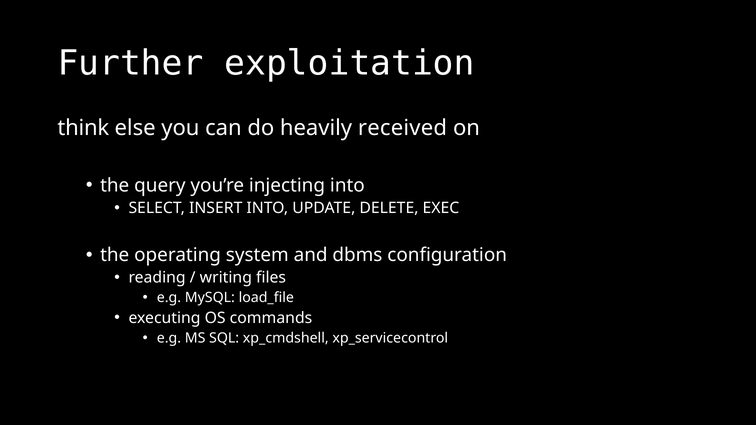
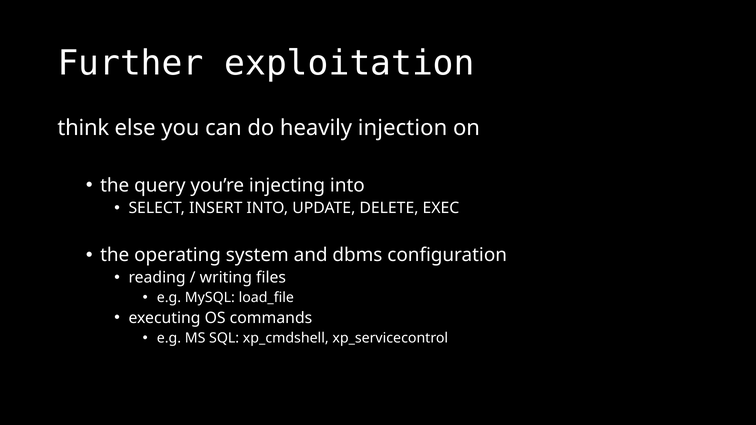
received: received -> injection (403, 128)
